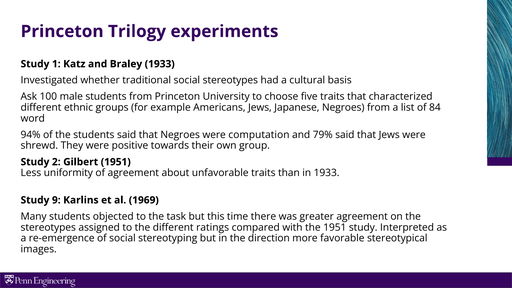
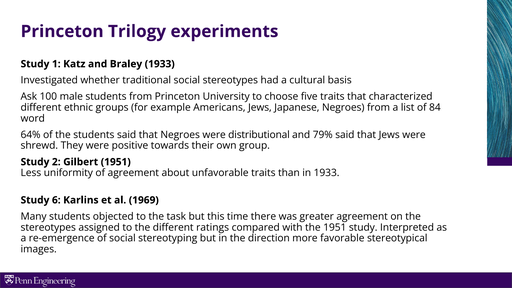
94%: 94% -> 64% (31, 135)
computation: computation -> distributional (259, 135)
9: 9 -> 6 (56, 200)
